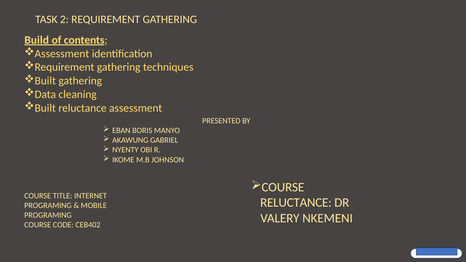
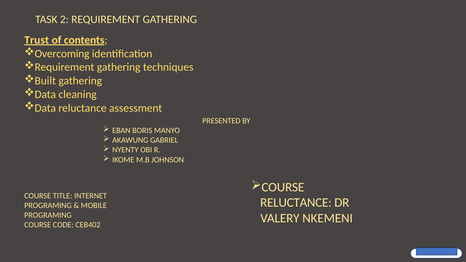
Build: Build -> Trust (37, 40)
Assessment: Assessment -> Overcoming (62, 54)
Built: Built -> Data (45, 108)
